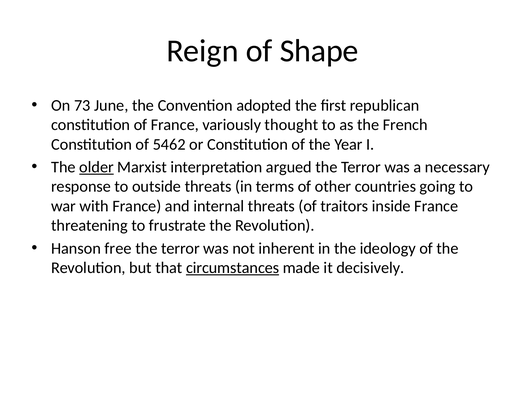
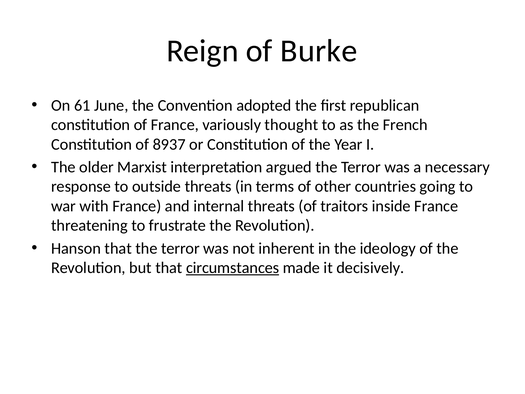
Shape: Shape -> Burke (319, 51)
73: 73 -> 61 (82, 105)
5462: 5462 -> 8937 (169, 144)
older underline: present -> none (97, 167)
Hanson free: free -> that (118, 248)
